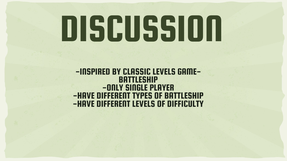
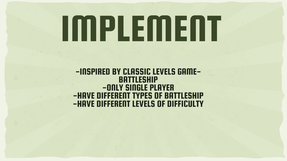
DISCUSSION: DISCUSSION -> IMPLEMENT (141, 28)
